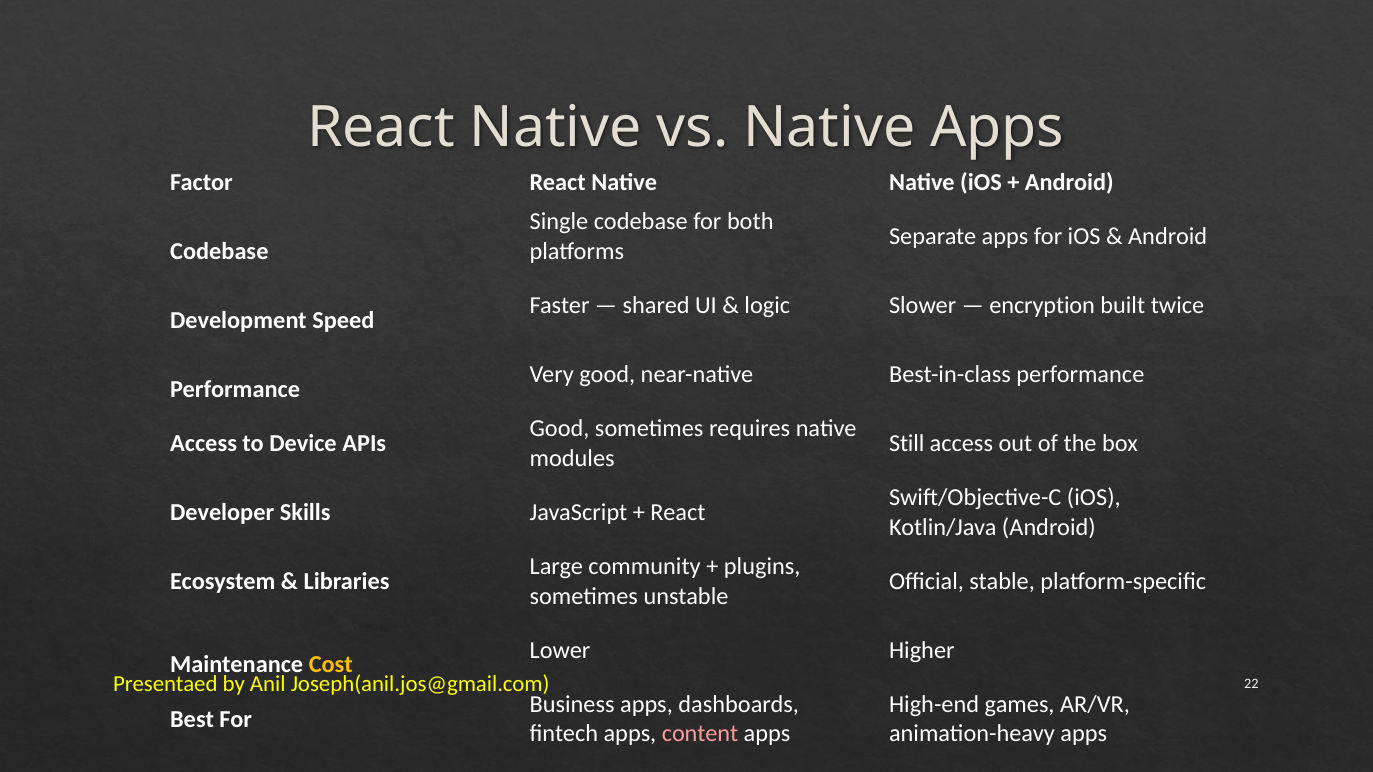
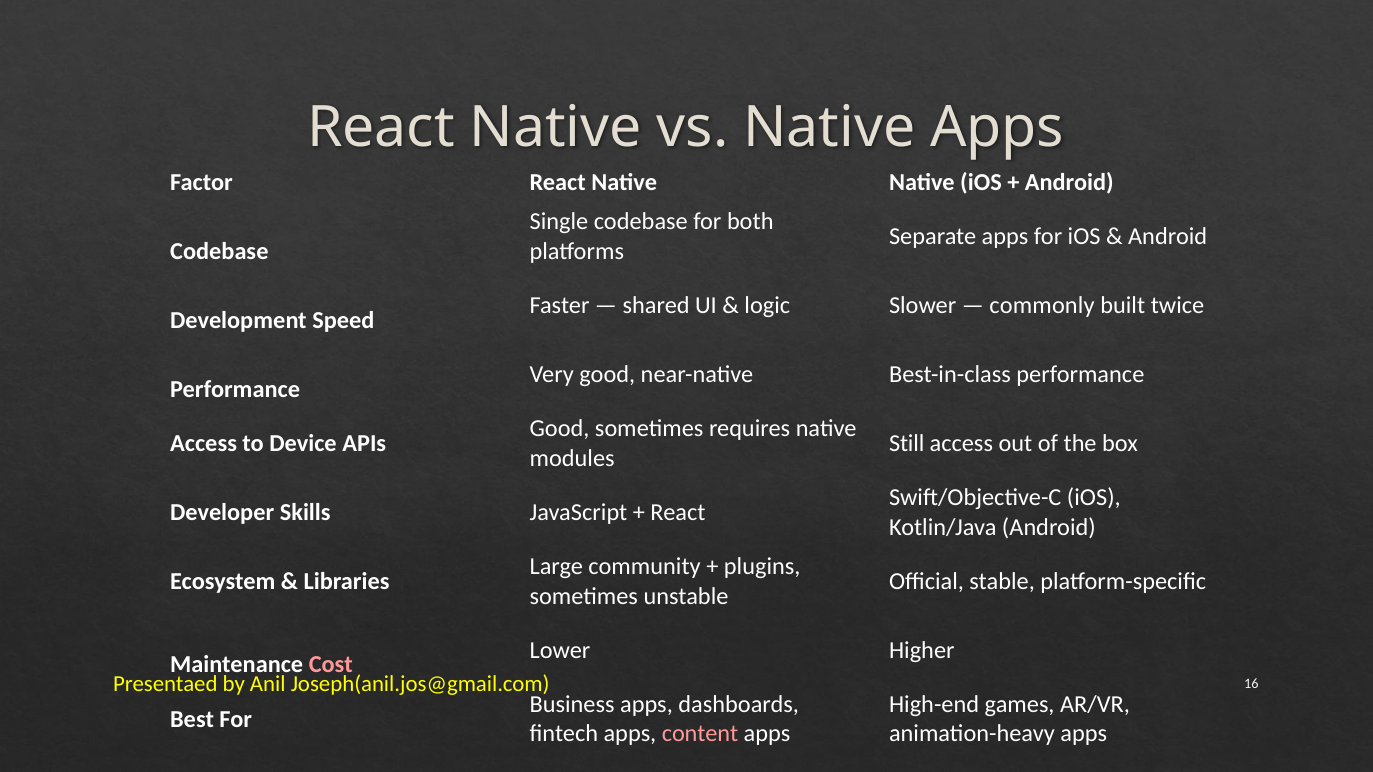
encryption: encryption -> commonly (1042, 306)
Cost colour: yellow -> pink (331, 665)
22: 22 -> 16 (1251, 684)
